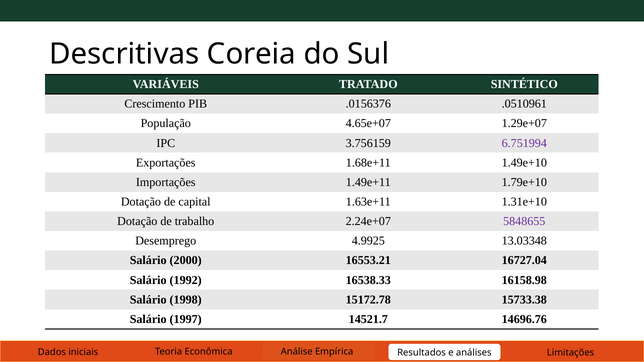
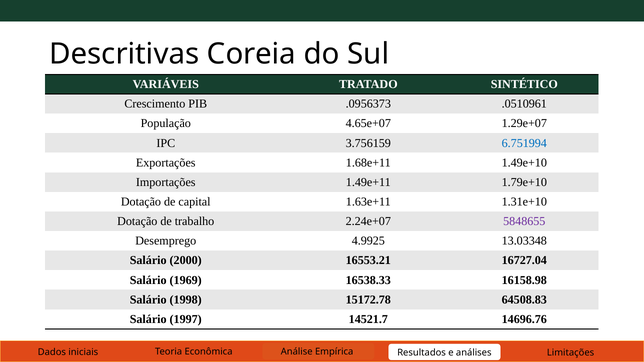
.0156376: .0156376 -> .0956373 (368, 104)
6.751994 colour: purple -> blue (524, 143)
1992: 1992 -> 1969 (186, 280)
15733.38: 15733.38 -> 64508.83 (524, 300)
